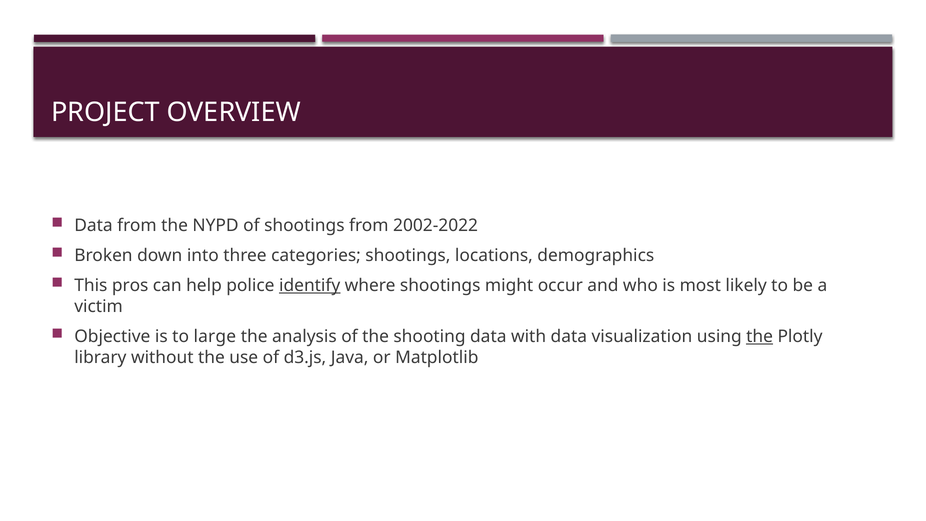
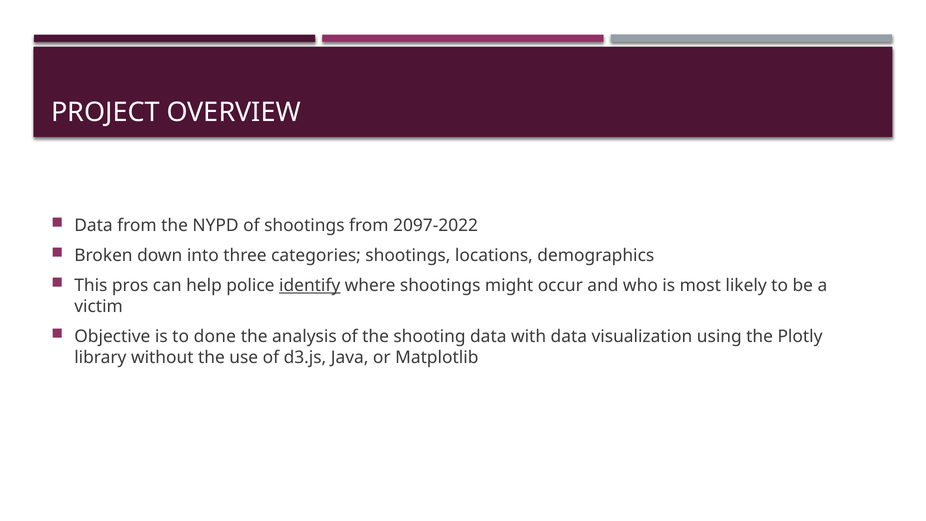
2002-2022: 2002-2022 -> 2097-2022 (436, 225)
large: large -> done (215, 337)
the underline: present -> none (760, 337)
